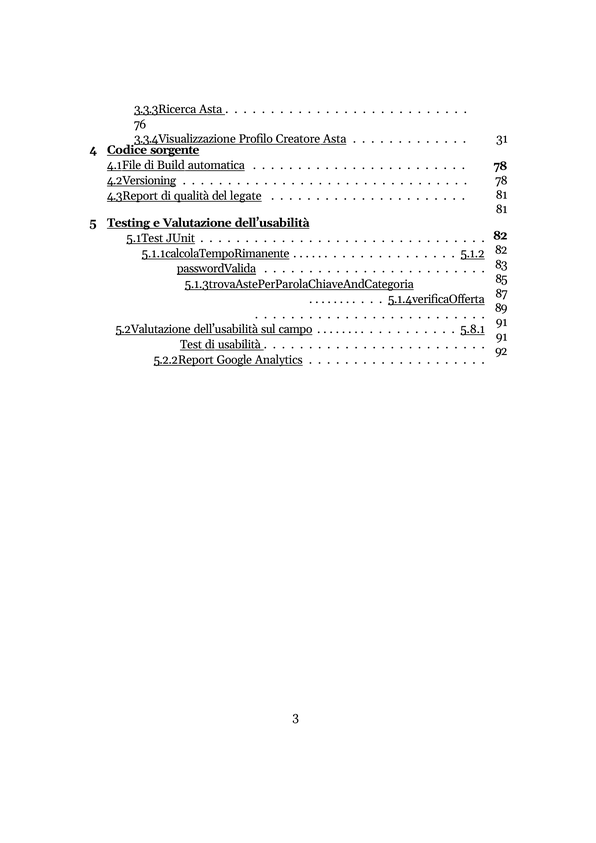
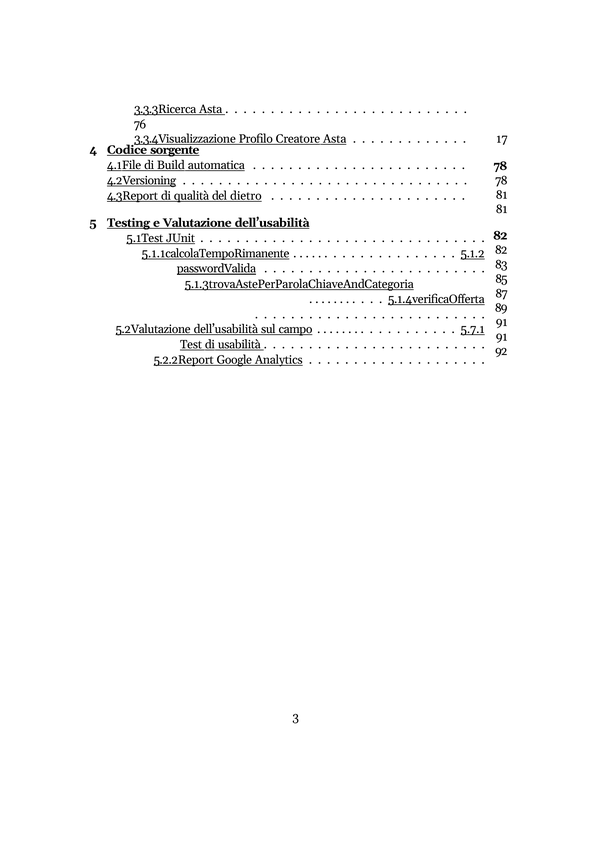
31: 31 -> 17 (502, 139)
legate: legate -> dietro (246, 196)
5.8.1: 5.8.1 -> 5.7.1 (473, 329)
